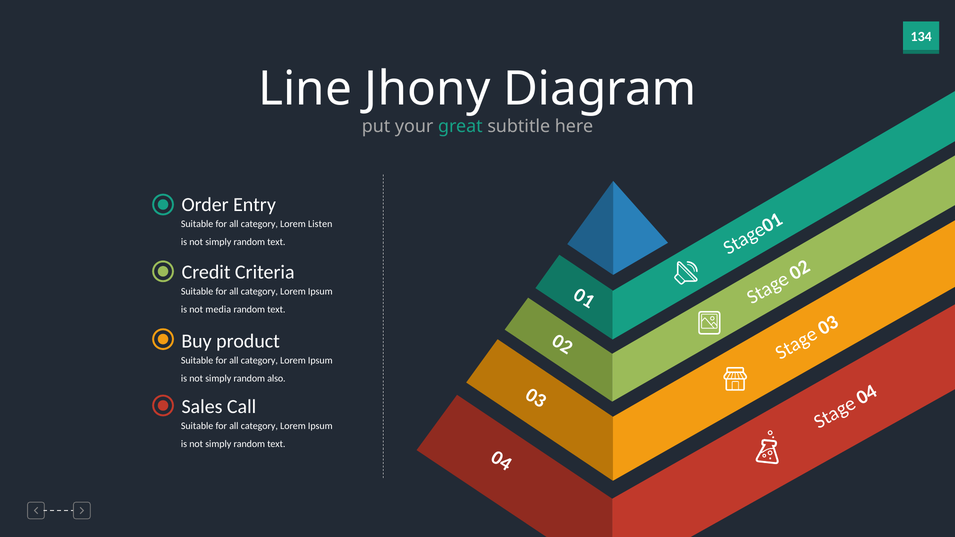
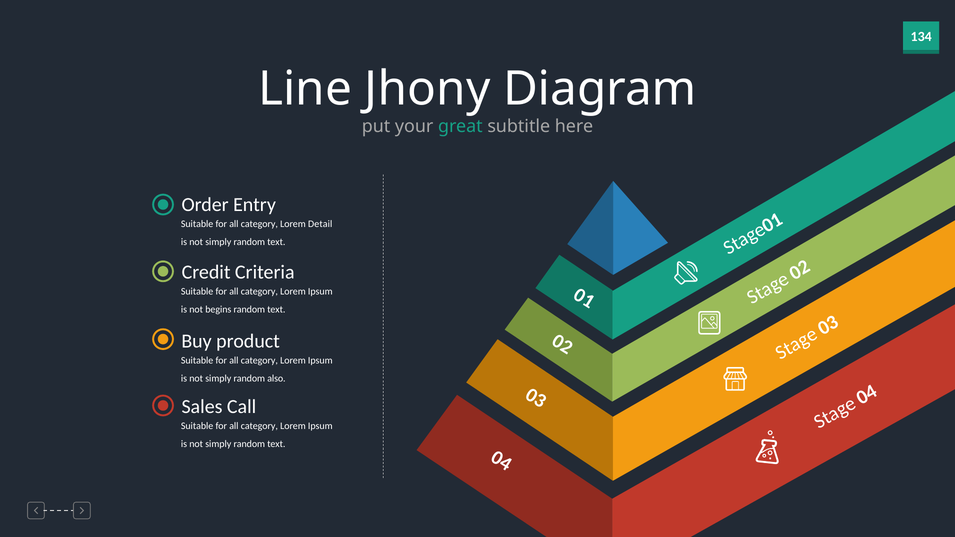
Listen: Listen -> Detail (320, 224)
media: media -> begins (218, 309)
